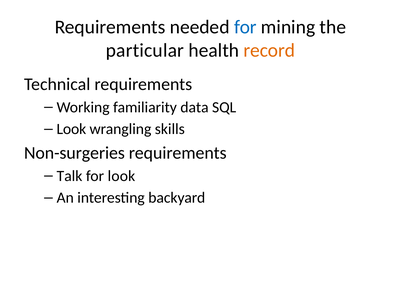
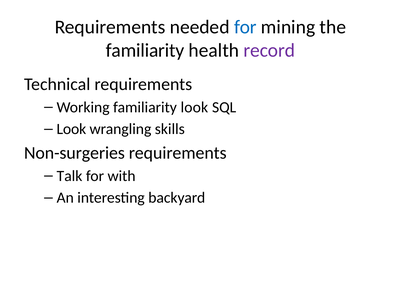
particular: particular -> familiarity (145, 50)
record colour: orange -> purple (269, 50)
familiarity data: data -> look (194, 107)
for look: look -> with (122, 176)
